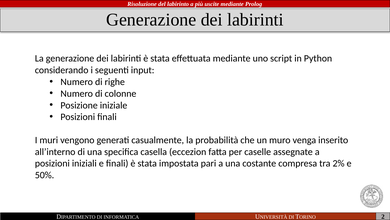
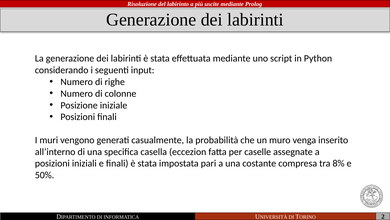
2%: 2% -> 8% (339, 163)
